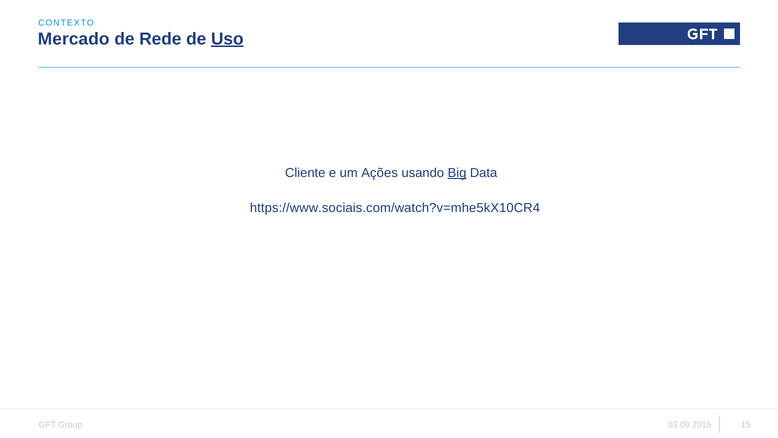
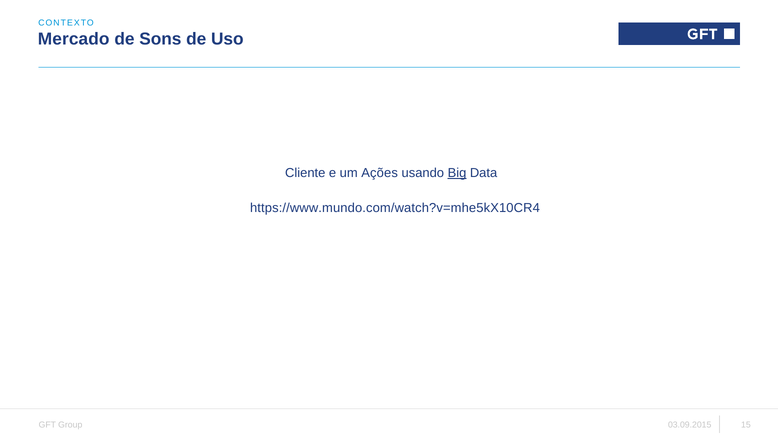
Rede: Rede -> Sons (160, 39)
Uso underline: present -> none (227, 39)
https://www.sociais.com/watch?v=mhe5kX10CR4: https://www.sociais.com/watch?v=mhe5kX10CR4 -> https://www.mundo.com/watch?v=mhe5kX10CR4 (395, 208)
